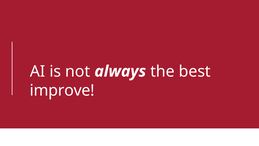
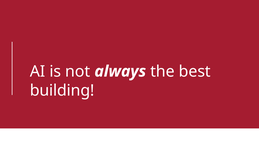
improve: improve -> building (62, 90)
